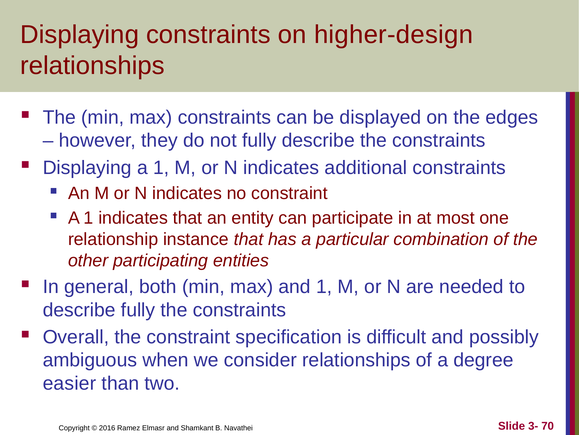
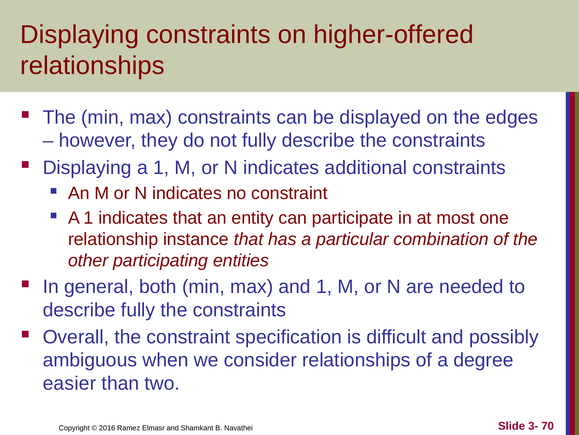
higher-design: higher-design -> higher-offered (394, 35)
